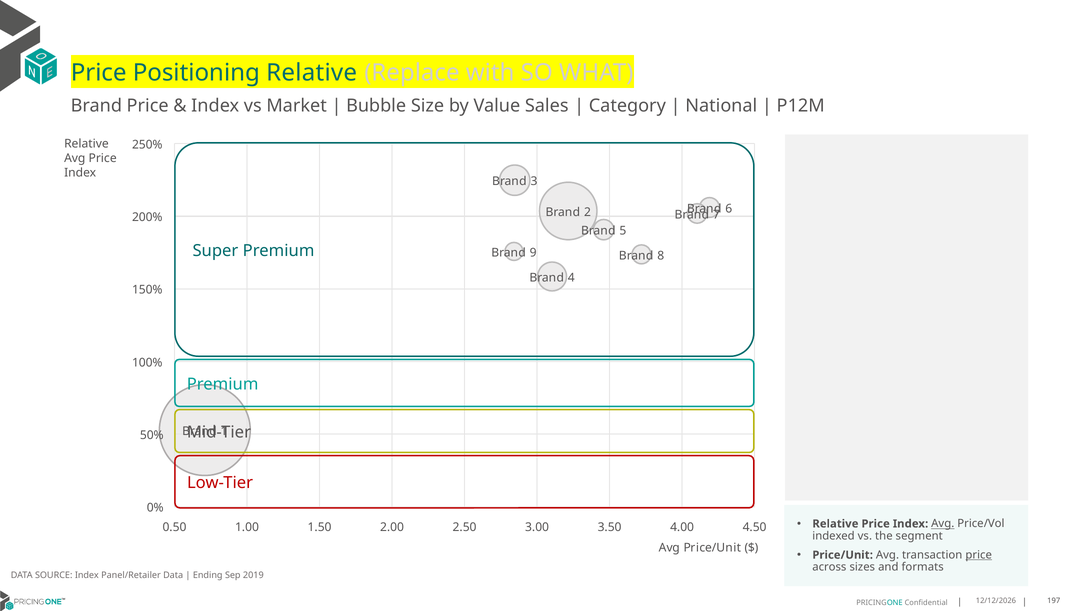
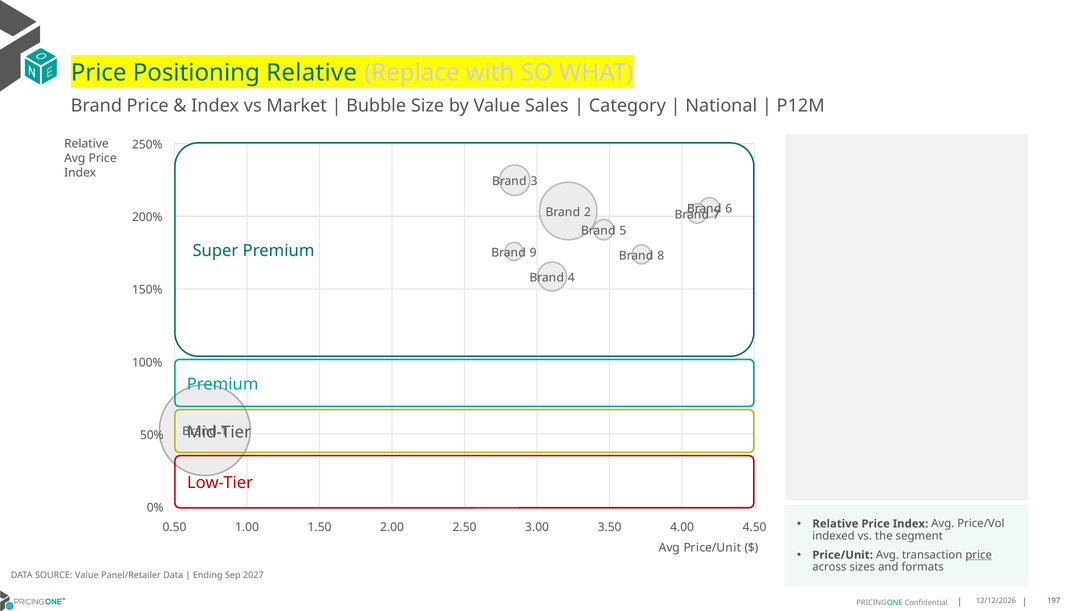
Avg underline: present -> none (943, 524)
SOURCE Index: Index -> Value (87, 576)
2019: 2019 -> 2027 (253, 576)
